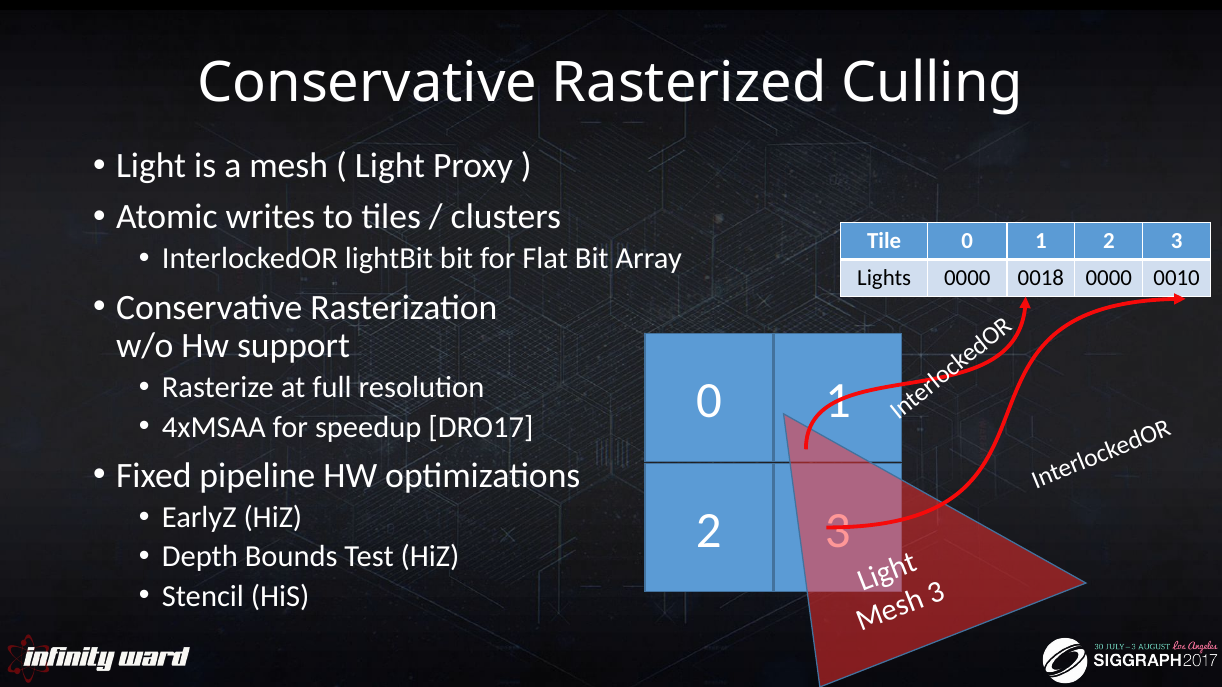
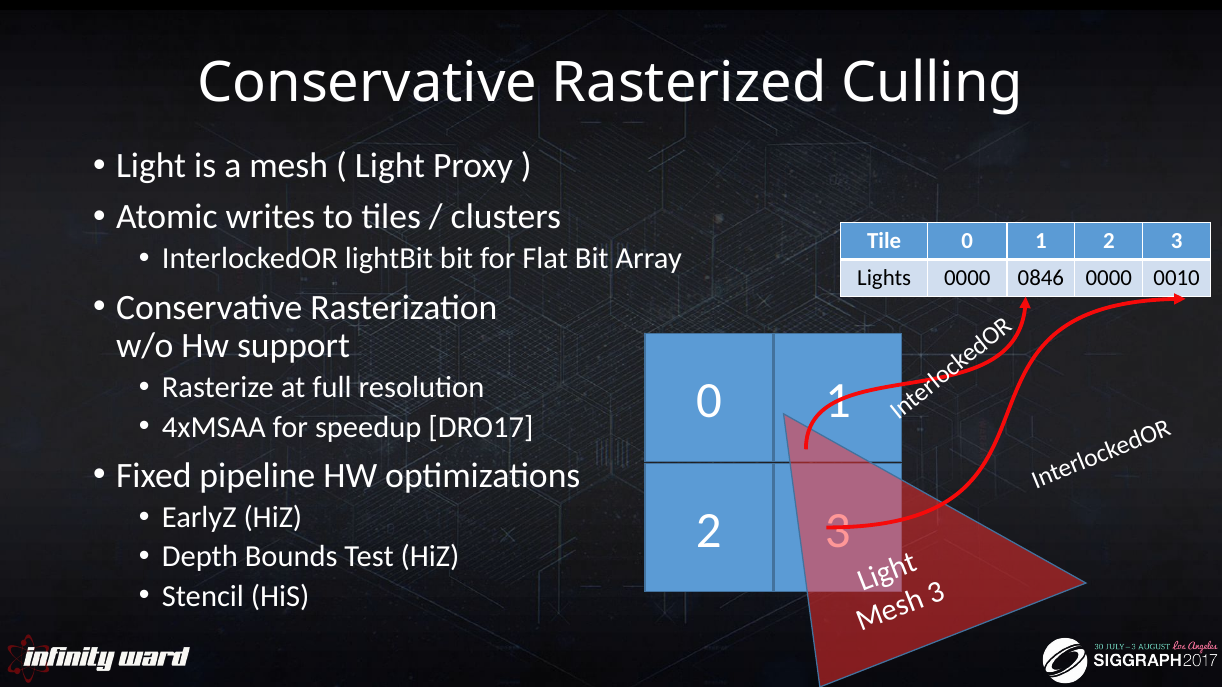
0018: 0018 -> 0846 (1041, 278)
